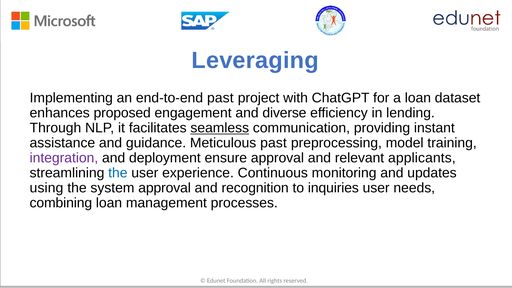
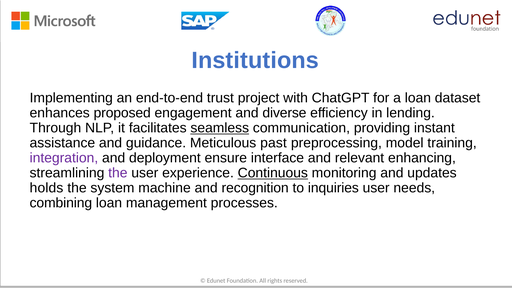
Leveraging: Leveraging -> Institutions (255, 60)
end-to-end past: past -> trust (220, 98)
ensure approval: approval -> interface (277, 158)
applicants: applicants -> enhancing (422, 158)
the colour: blue -> purple (118, 173)
Continuous underline: none -> present (273, 173)
using: using -> holds (47, 188)
system approval: approval -> machine (165, 188)
